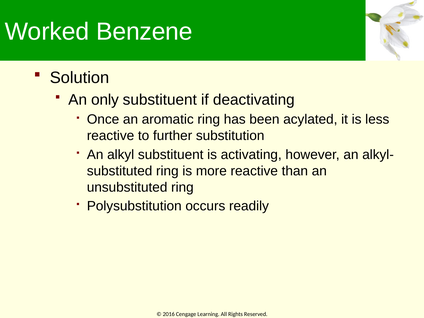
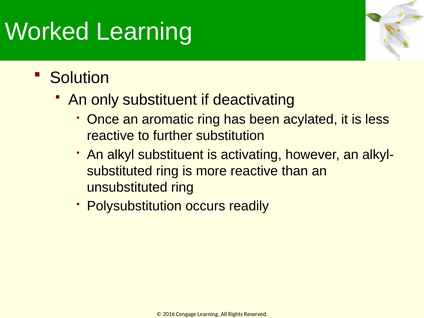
Worked Benzene: Benzene -> Learning (144, 32)
